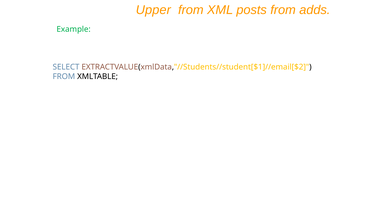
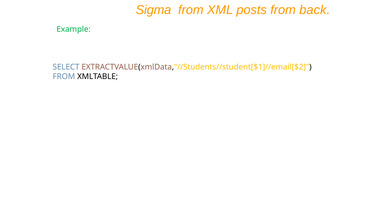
Upper: Upper -> Sigma (153, 10)
adds: adds -> back (315, 10)
